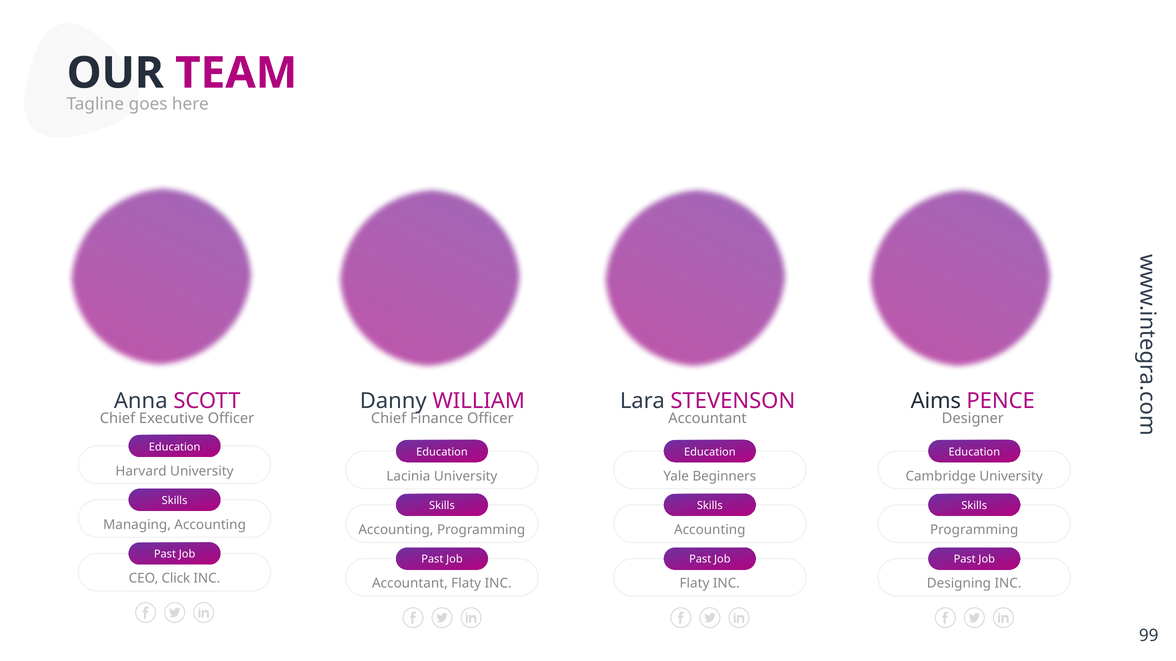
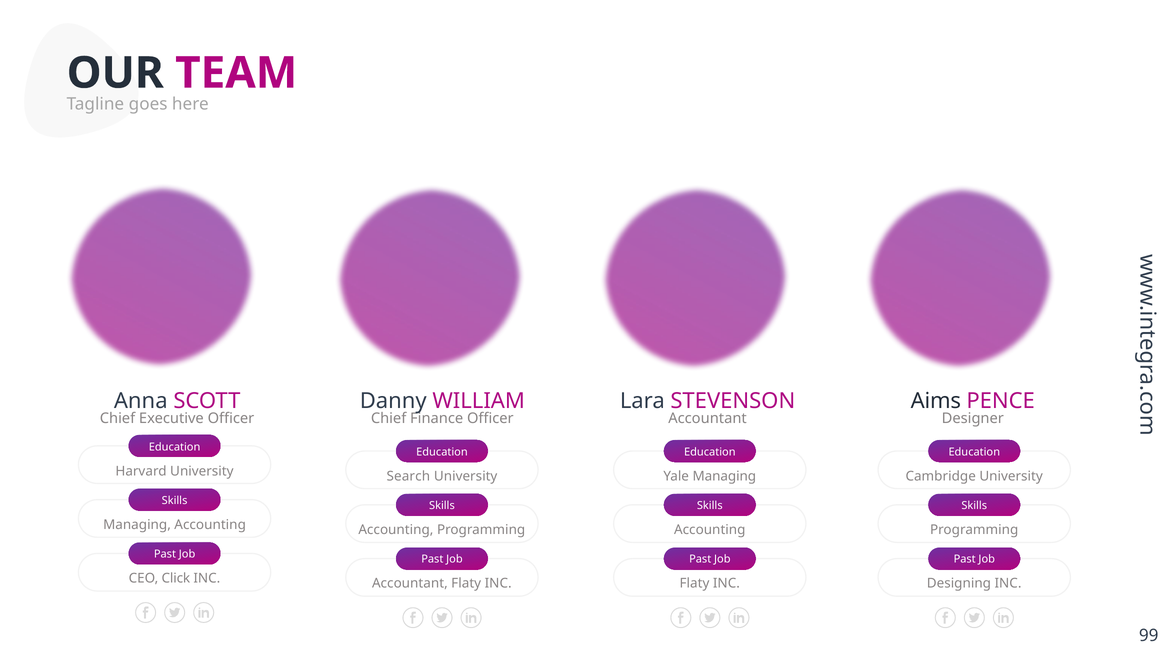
Lacinia: Lacinia -> Search (408, 477)
Yale Beginners: Beginners -> Managing (724, 477)
